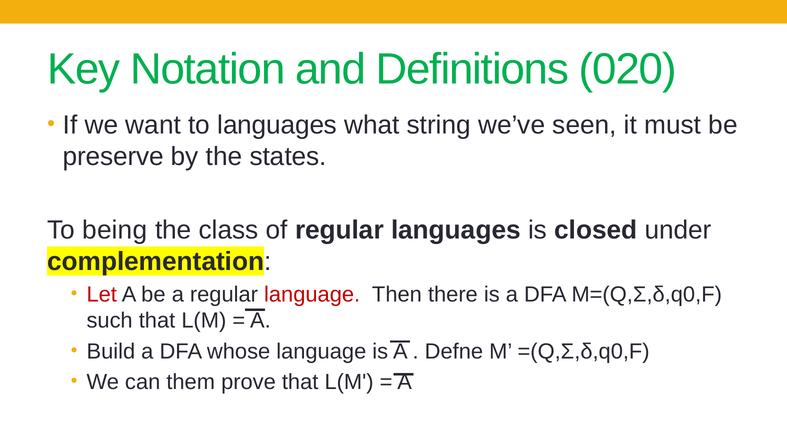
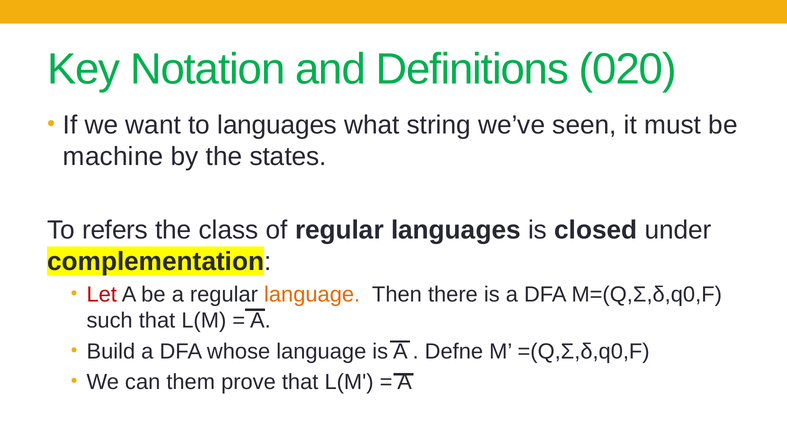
preserve: preserve -> machine (113, 156)
being: being -> refers (115, 230)
language colour: red -> orange (312, 294)
